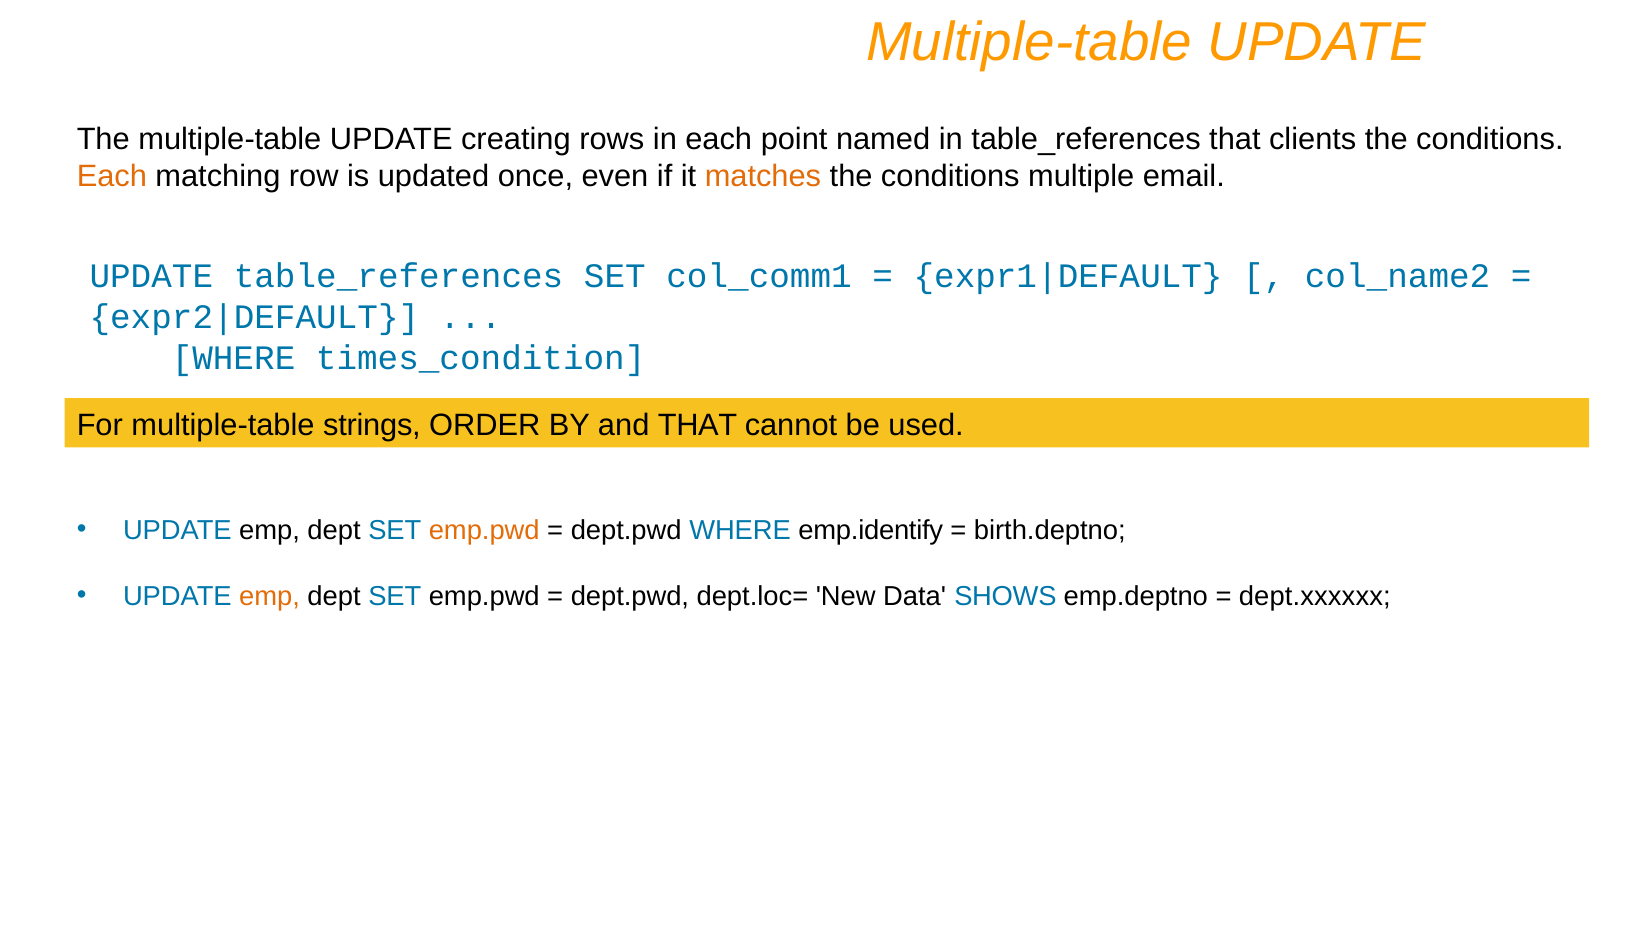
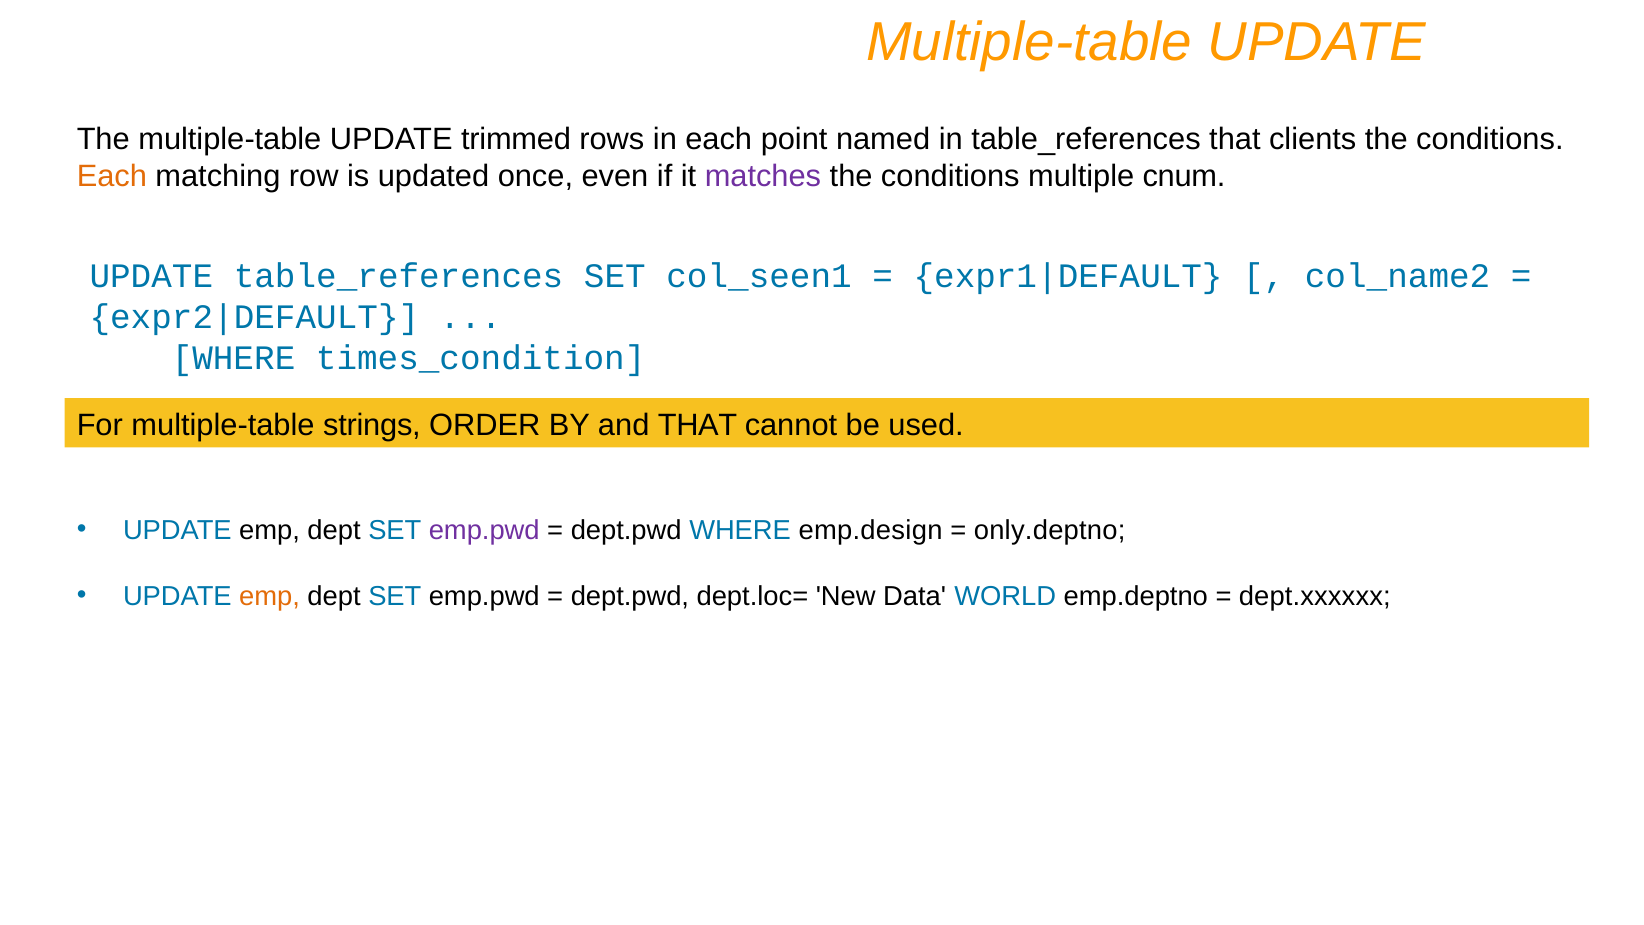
creating: creating -> trimmed (516, 140)
matches colour: orange -> purple (763, 177)
email: email -> cnum (1184, 177)
col_comm1: col_comm1 -> col_seen1 (759, 276)
emp.pwd colour: orange -> purple (484, 530)
emp.identify: emp.identify -> emp.design (871, 530)
birth.deptno: birth.deptno -> only.deptno (1050, 530)
SHOWS: SHOWS -> WORLD (1005, 596)
